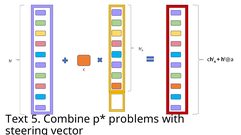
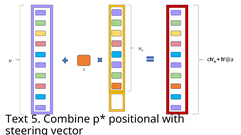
problems: problems -> positional (134, 120)
